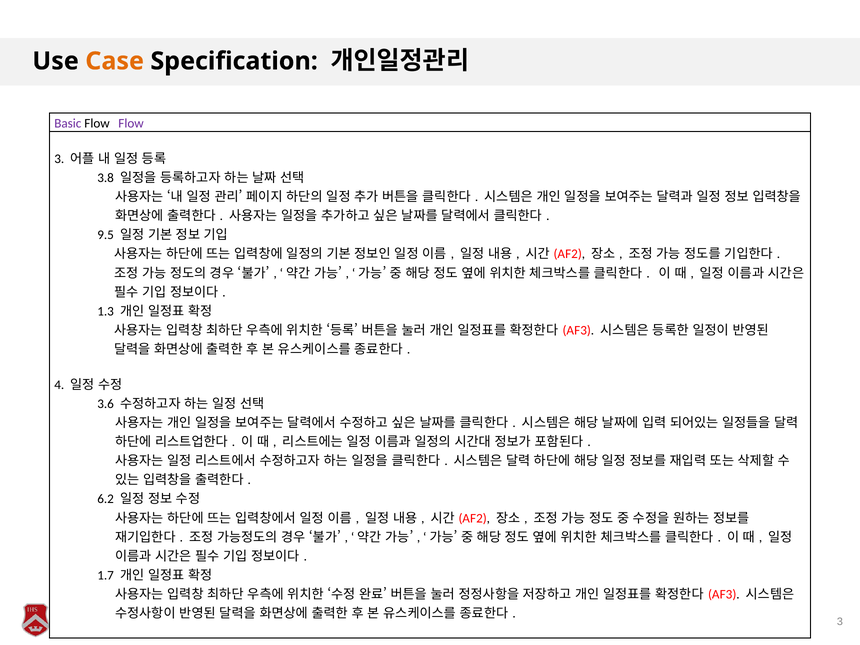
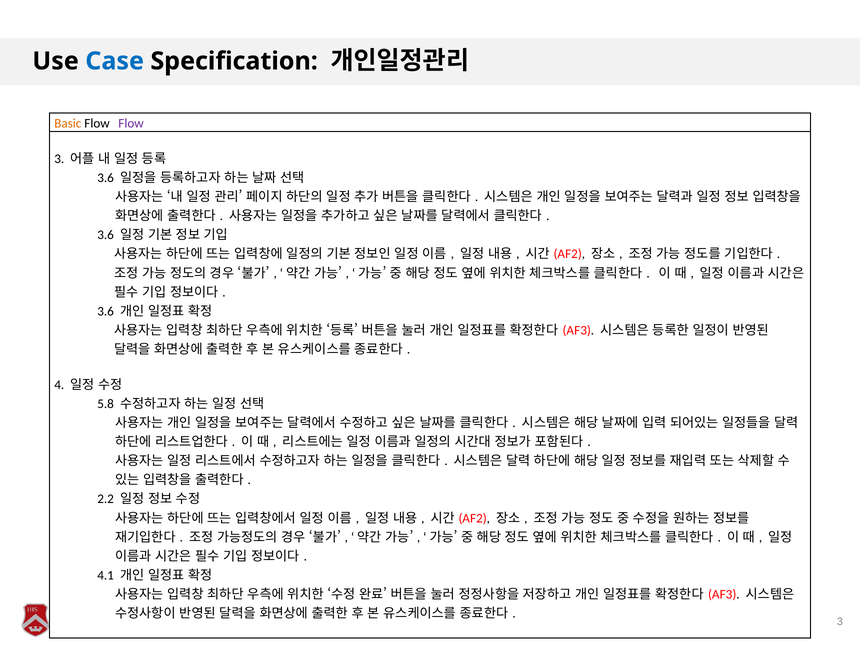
Case colour: orange -> blue (115, 61)
Basic colour: purple -> orange (68, 124)
3.8: 3.8 -> 3.6 (106, 178)
9.5: 9.5 -> 3.6 (106, 235)
1.3: 1.3 -> 3.6 (106, 311)
3.6: 3.6 -> 5.8 (106, 404)
6.2: 6.2 -> 2.2 (106, 499)
1.7: 1.7 -> 4.1 (106, 575)
